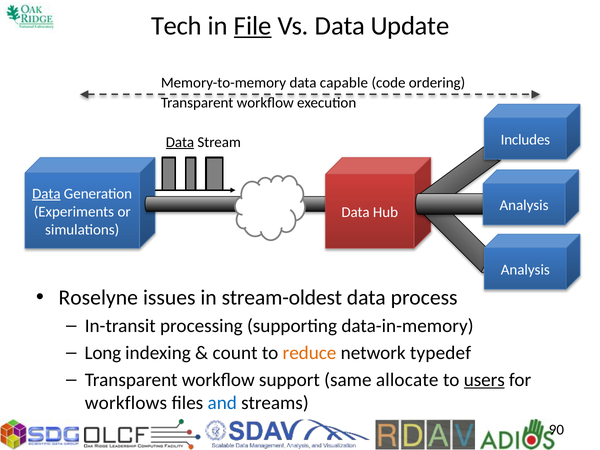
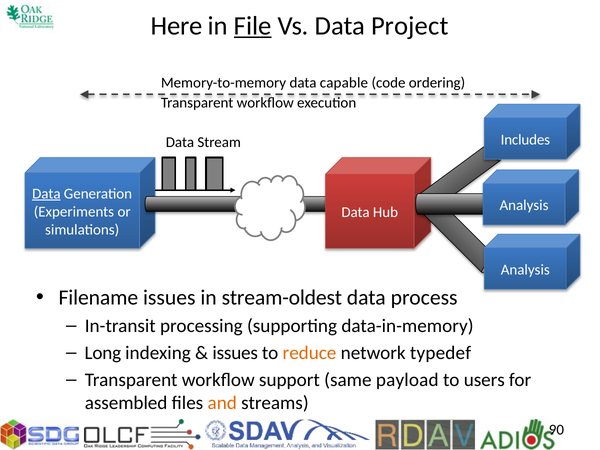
Tech: Tech -> Here (176, 26)
Update: Update -> Project (410, 26)
Data underline: present -> none (180, 142)
Roselyne: Roselyne -> Filename (98, 298)
count: count -> issues (235, 353)
allocate: allocate -> payload (407, 380)
users underline: present -> none (484, 380)
workflows: workflows -> assembled (126, 403)
and colour: blue -> orange (222, 403)
